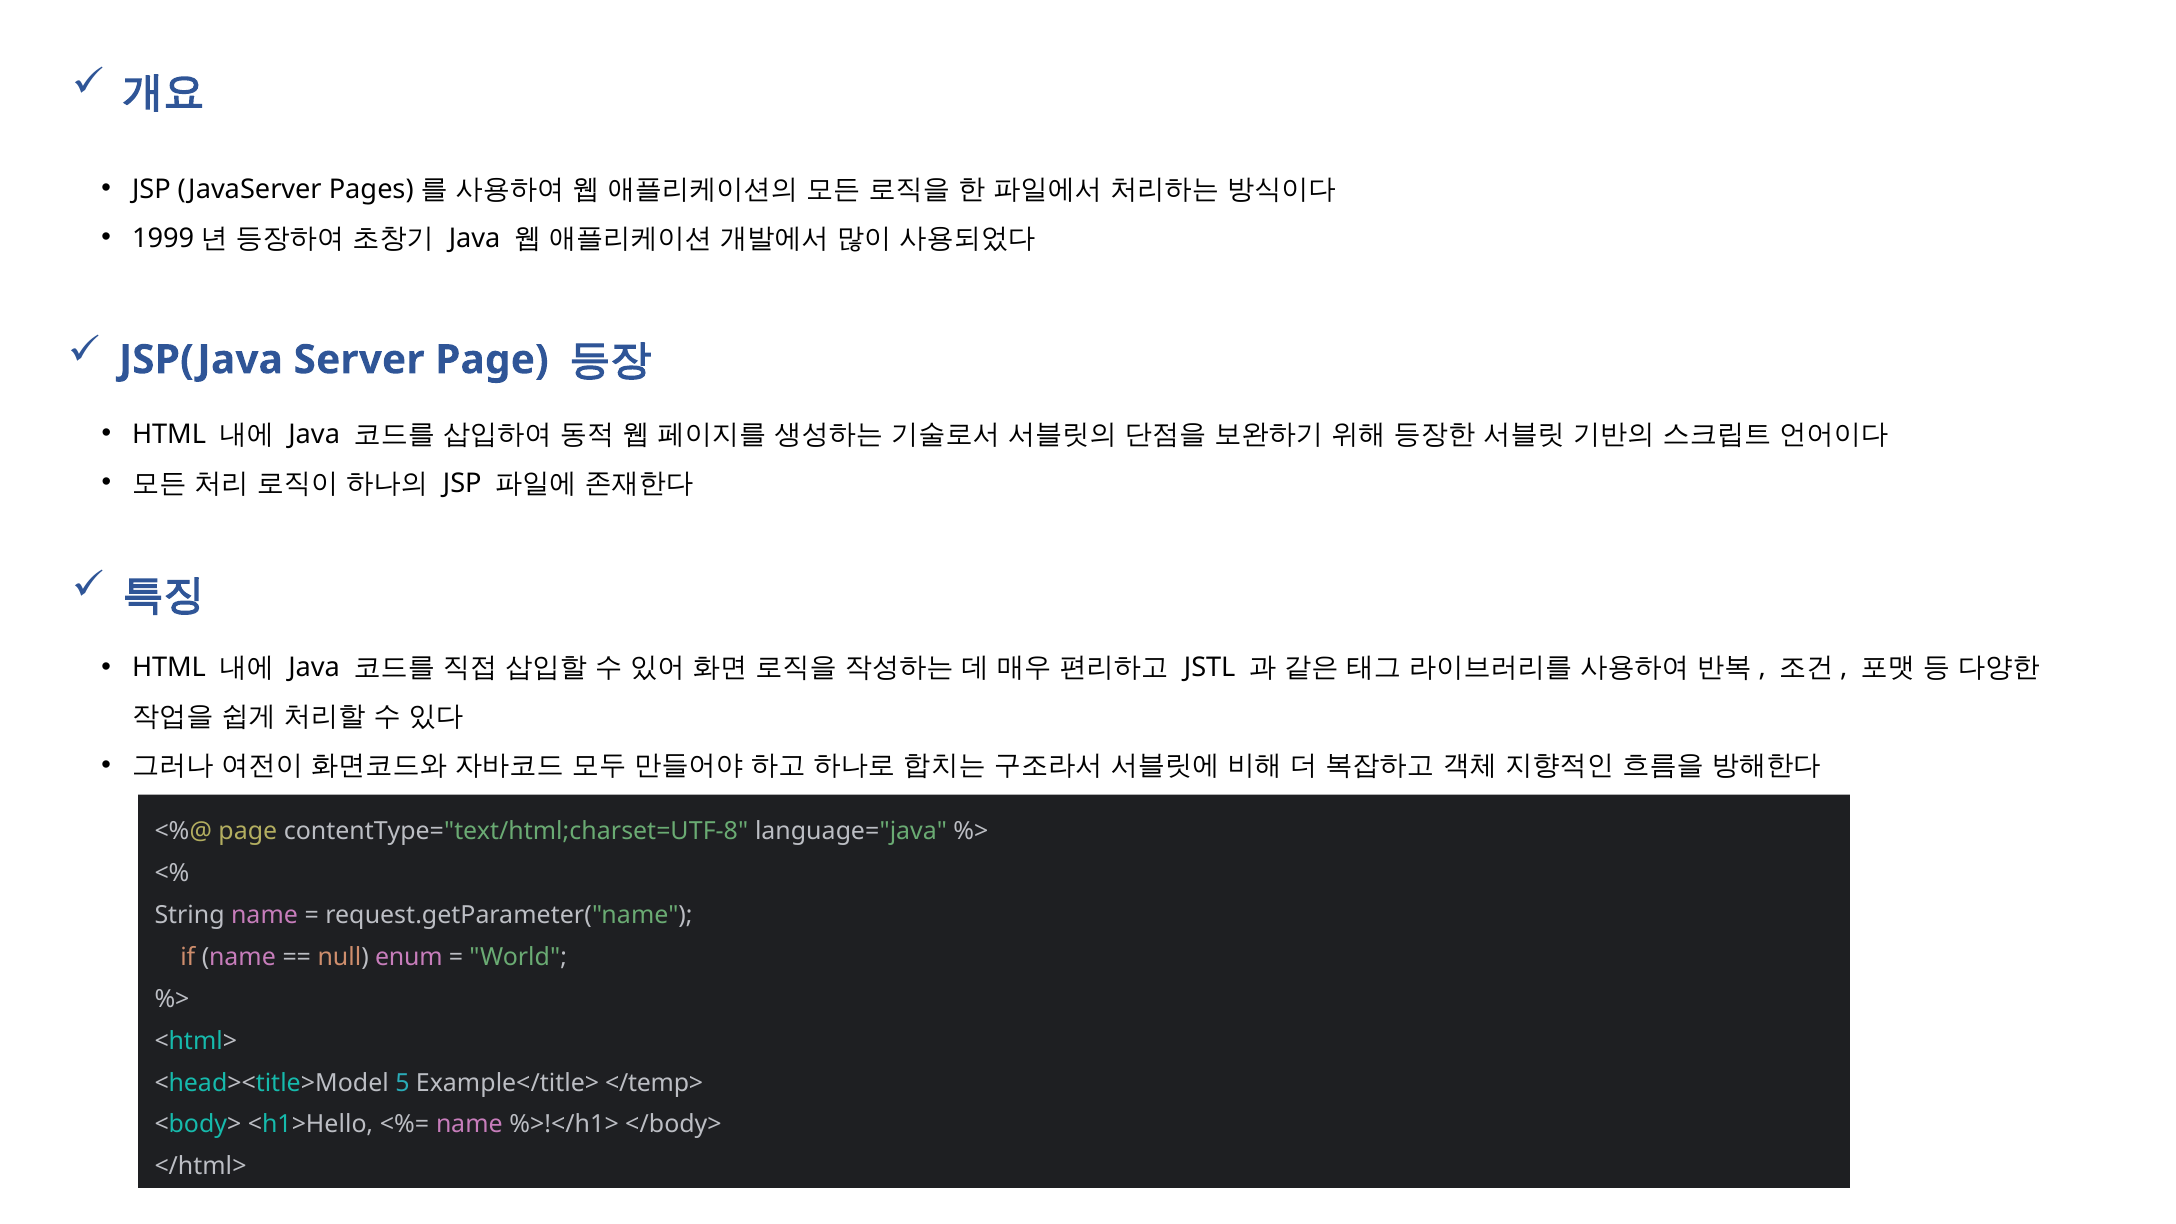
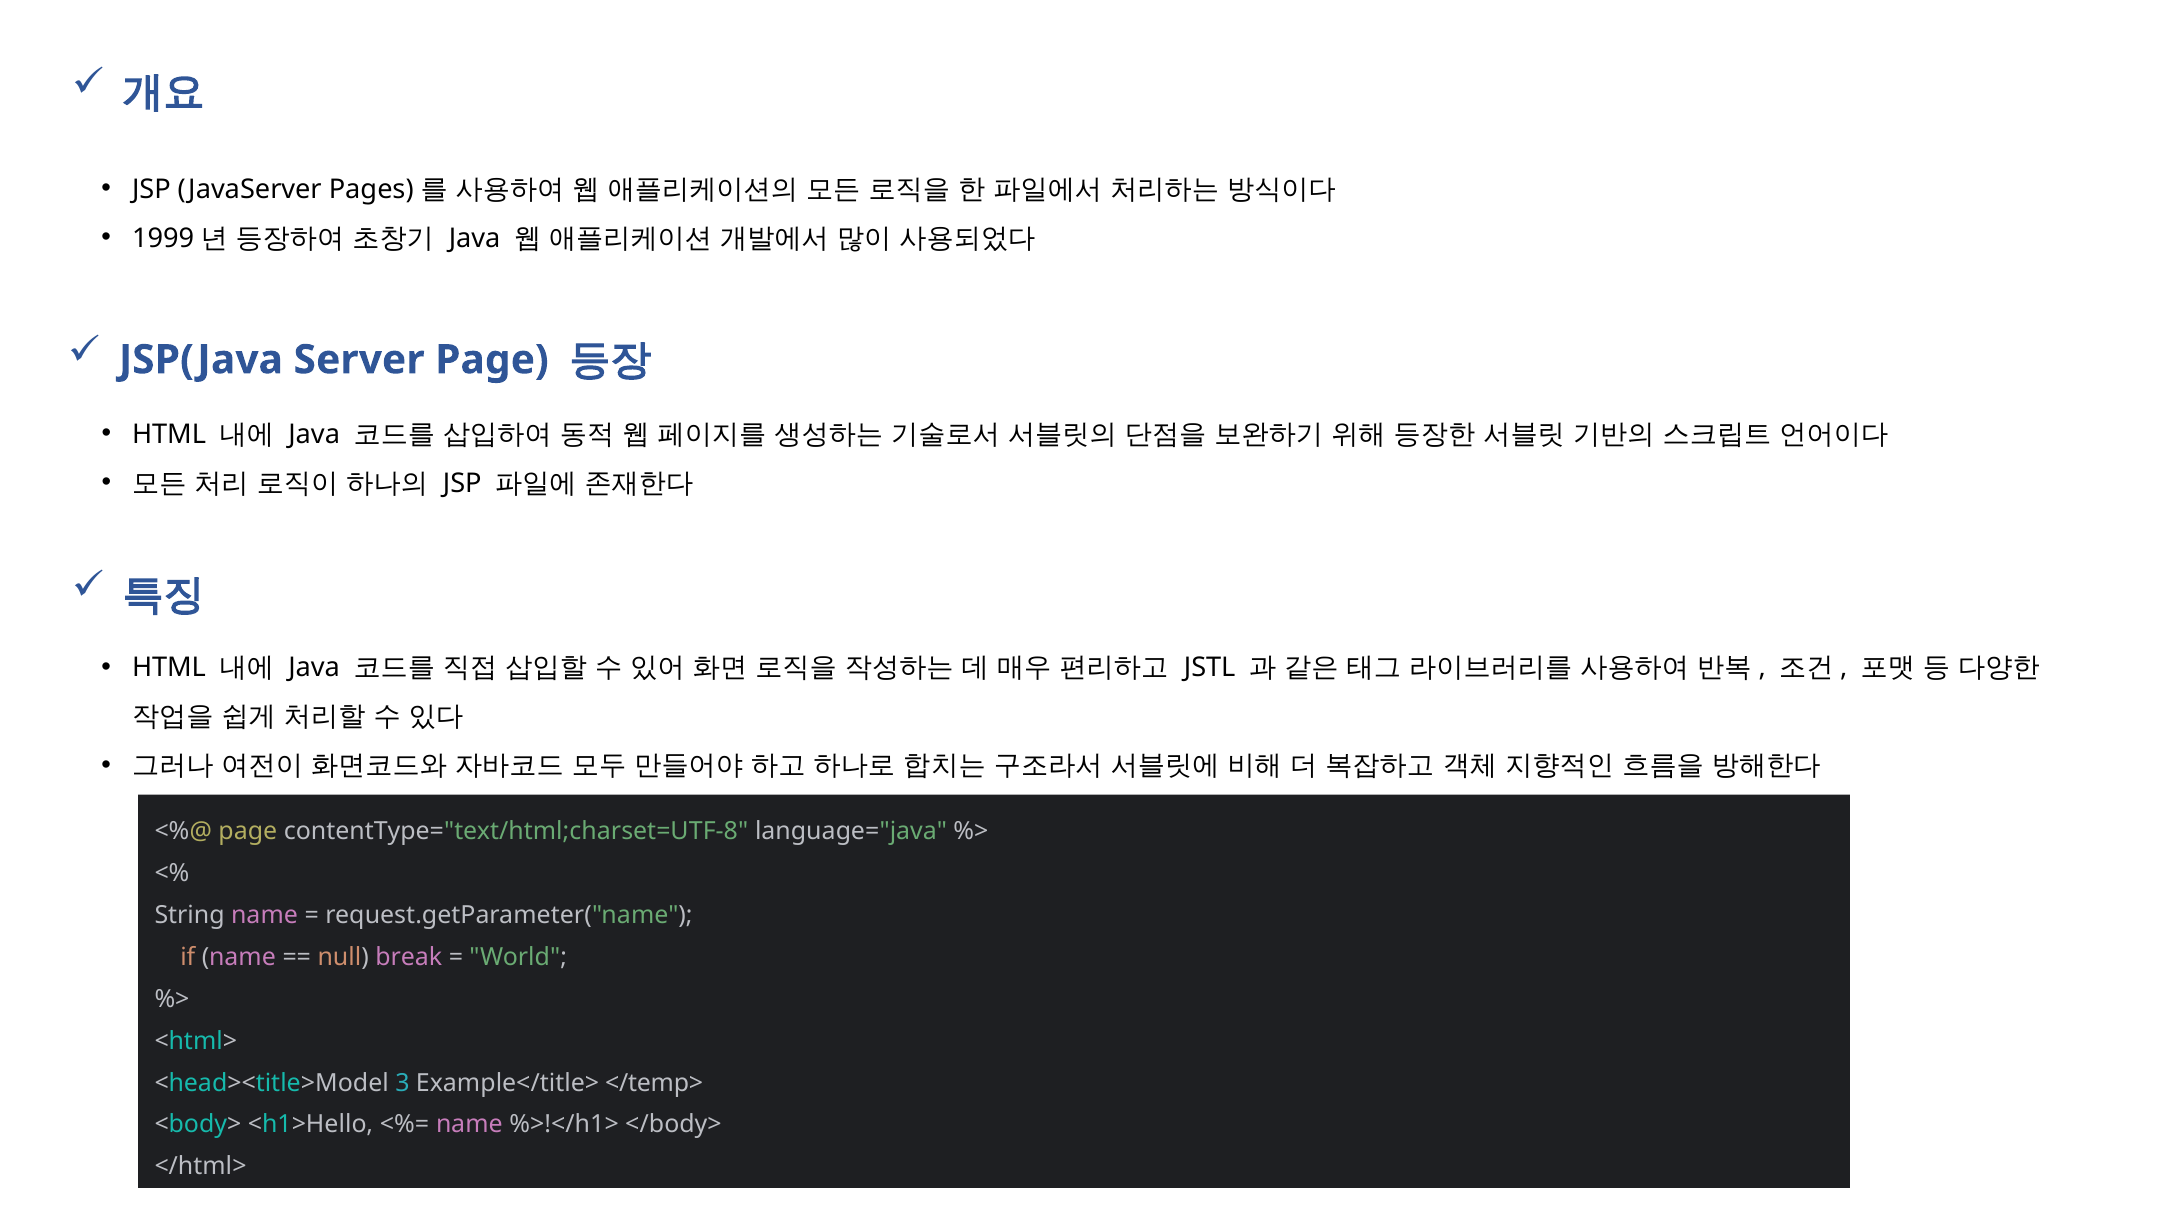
enum: enum -> break (409, 957)
5: 5 -> 3 (402, 1083)
